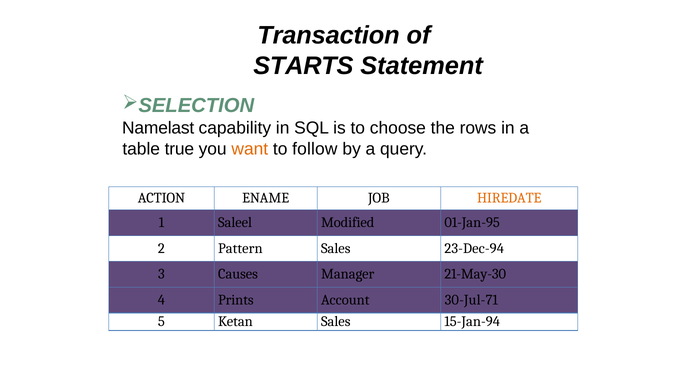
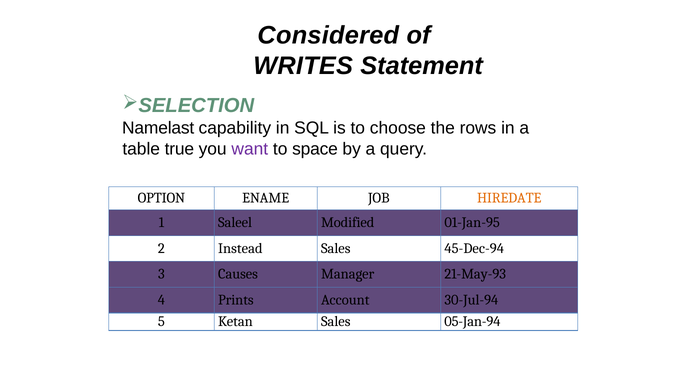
Transaction: Transaction -> Considered (328, 35)
STARTS: STARTS -> WRITES (303, 66)
want colour: orange -> purple (250, 149)
follow: follow -> space (315, 149)
ACTION: ACTION -> OPTION (161, 198)
Pattern: Pattern -> Instead (240, 248)
23-Dec-94: 23-Dec-94 -> 45-Dec-94 (474, 248)
21-May-30: 21-May-30 -> 21-May-93 (475, 274)
30-Jul-71: 30-Jul-71 -> 30-Jul-94 (471, 300)
15-Jan-94: 15-Jan-94 -> 05-Jan-94 (472, 322)
